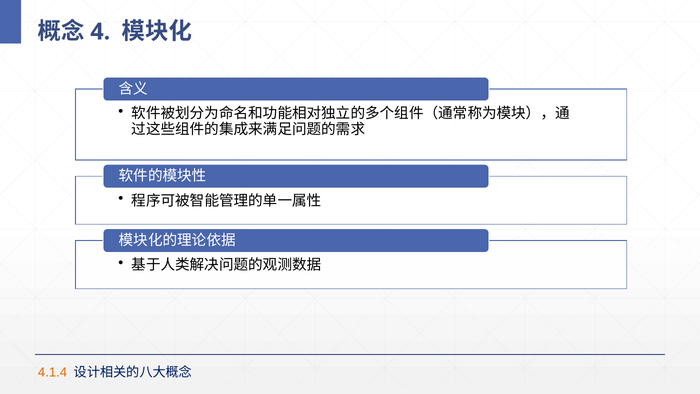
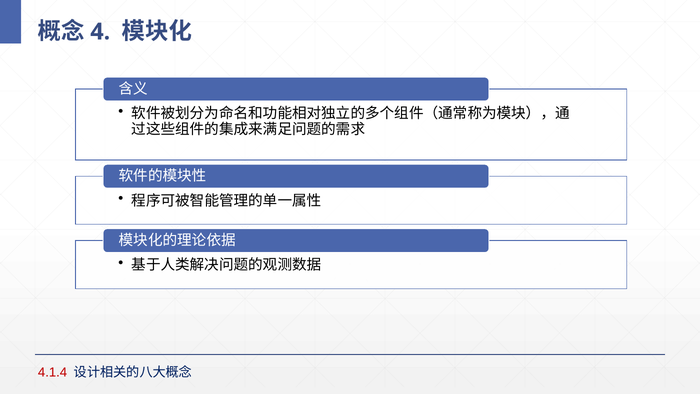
4.1.4 colour: orange -> red (53, 372)
